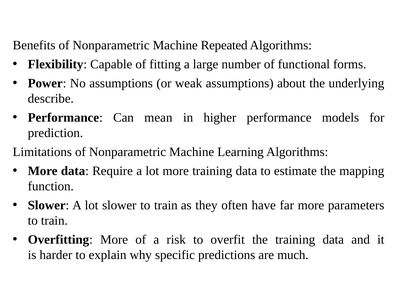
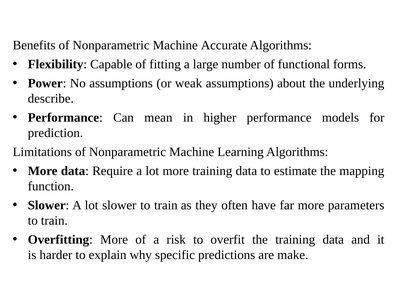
Repeated: Repeated -> Accurate (224, 45)
much: much -> make (293, 255)
